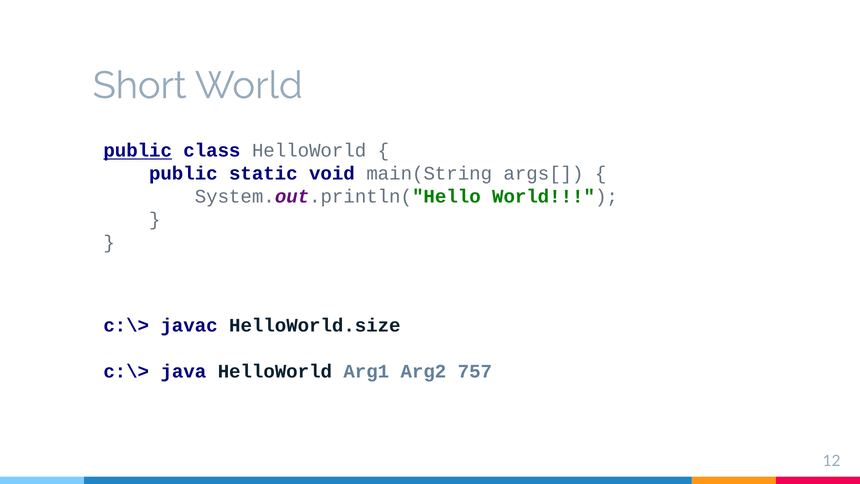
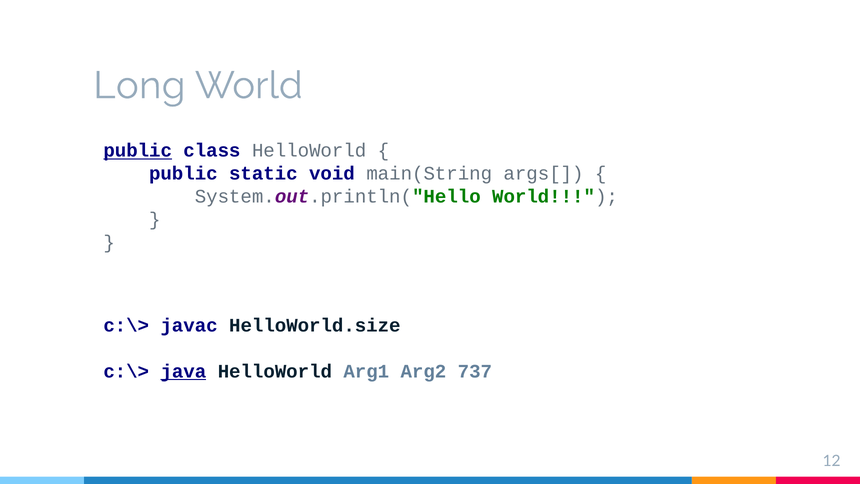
Short: Short -> Long (139, 85)
java underline: none -> present (183, 371)
757: 757 -> 737 (475, 371)
